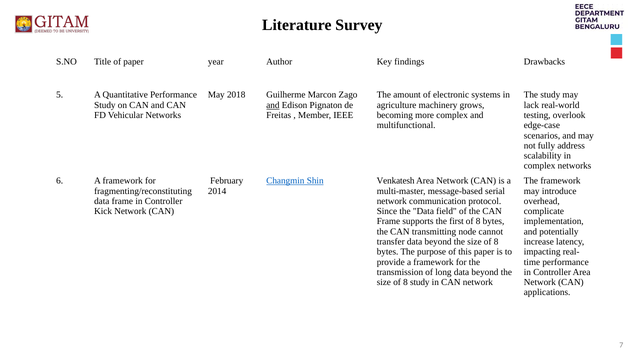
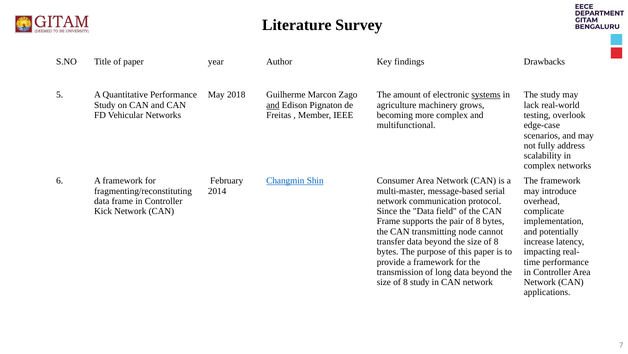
systems underline: none -> present (486, 95)
Venkatesh: Venkatesh -> Consumer (396, 180)
first: first -> pair (456, 221)
